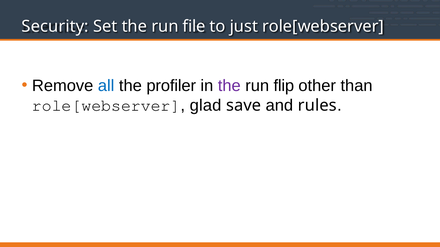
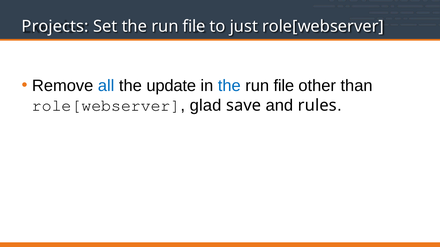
Security: Security -> Projects (55, 26)
profiler: profiler -> update (171, 86)
the colour: purple -> blue (229, 86)
flip: flip -> file (284, 86)
